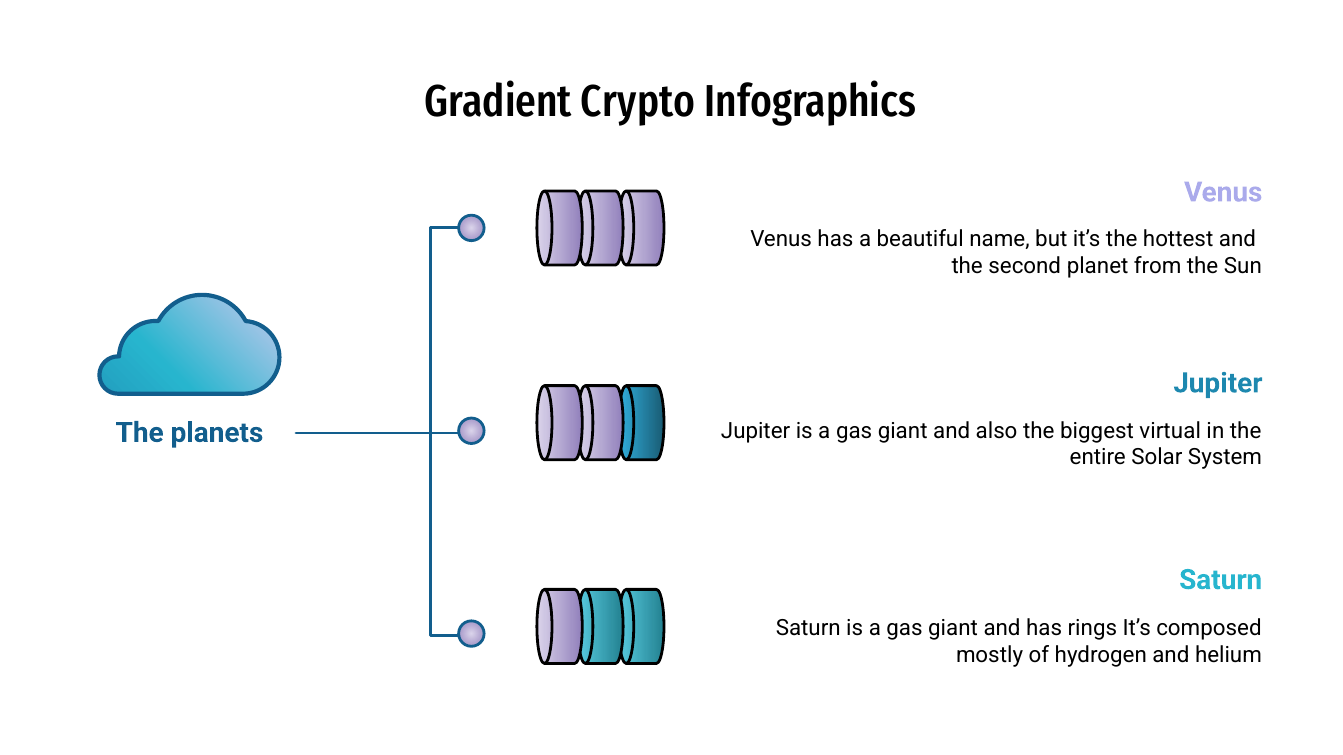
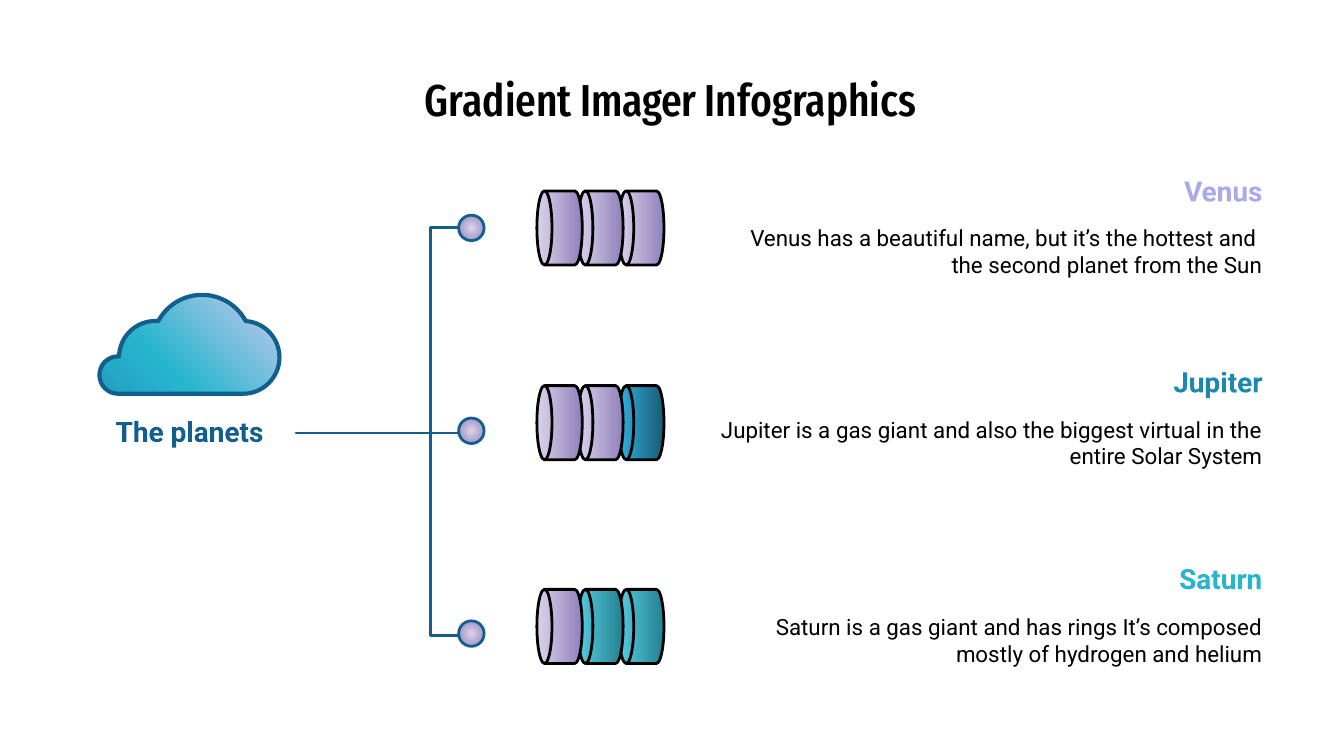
Crypto: Crypto -> Imager (639, 102)
